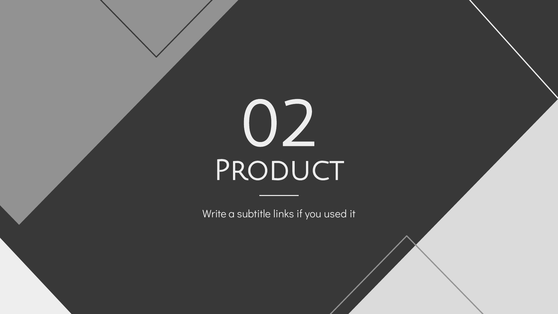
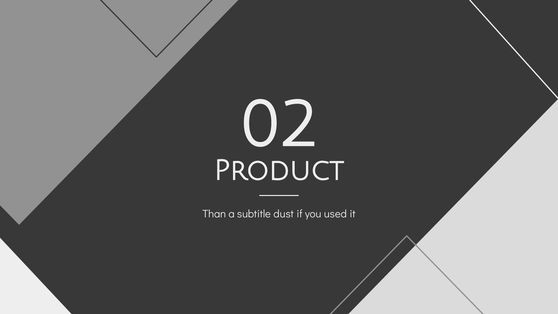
Write: Write -> Than (214, 214)
links: links -> dust (284, 214)
